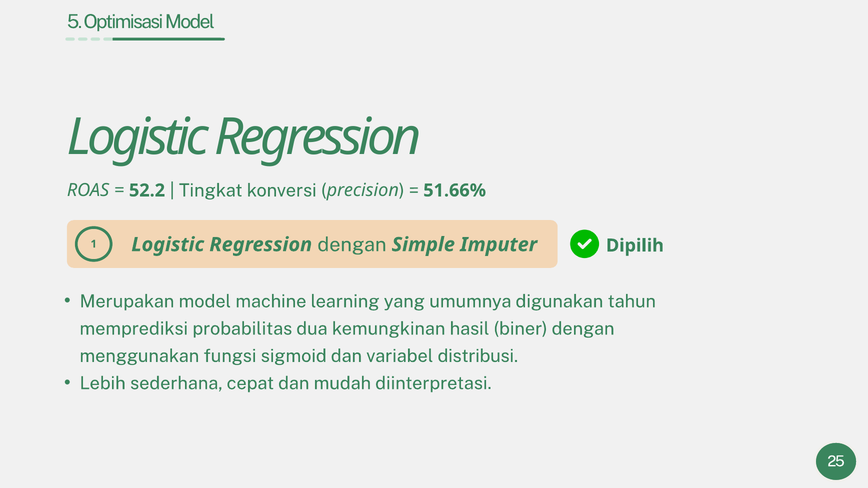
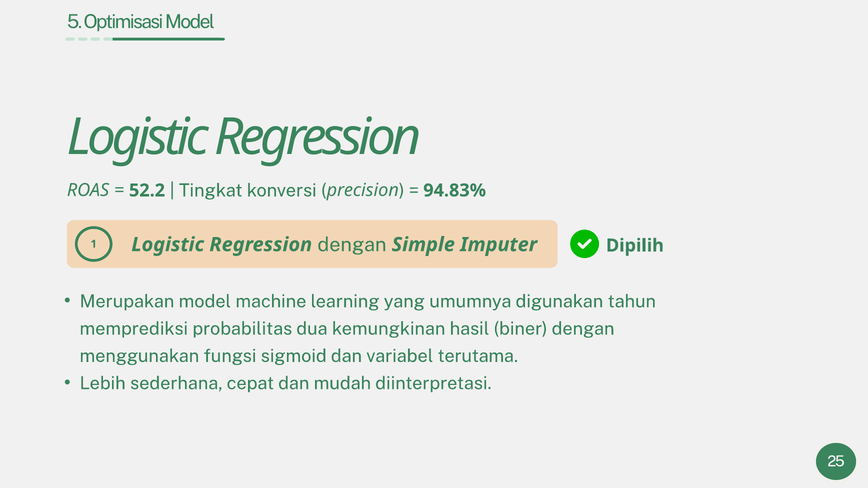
51.66%: 51.66% -> 94.83% (455, 191)
distribusi: distribusi -> terutama (478, 356)
